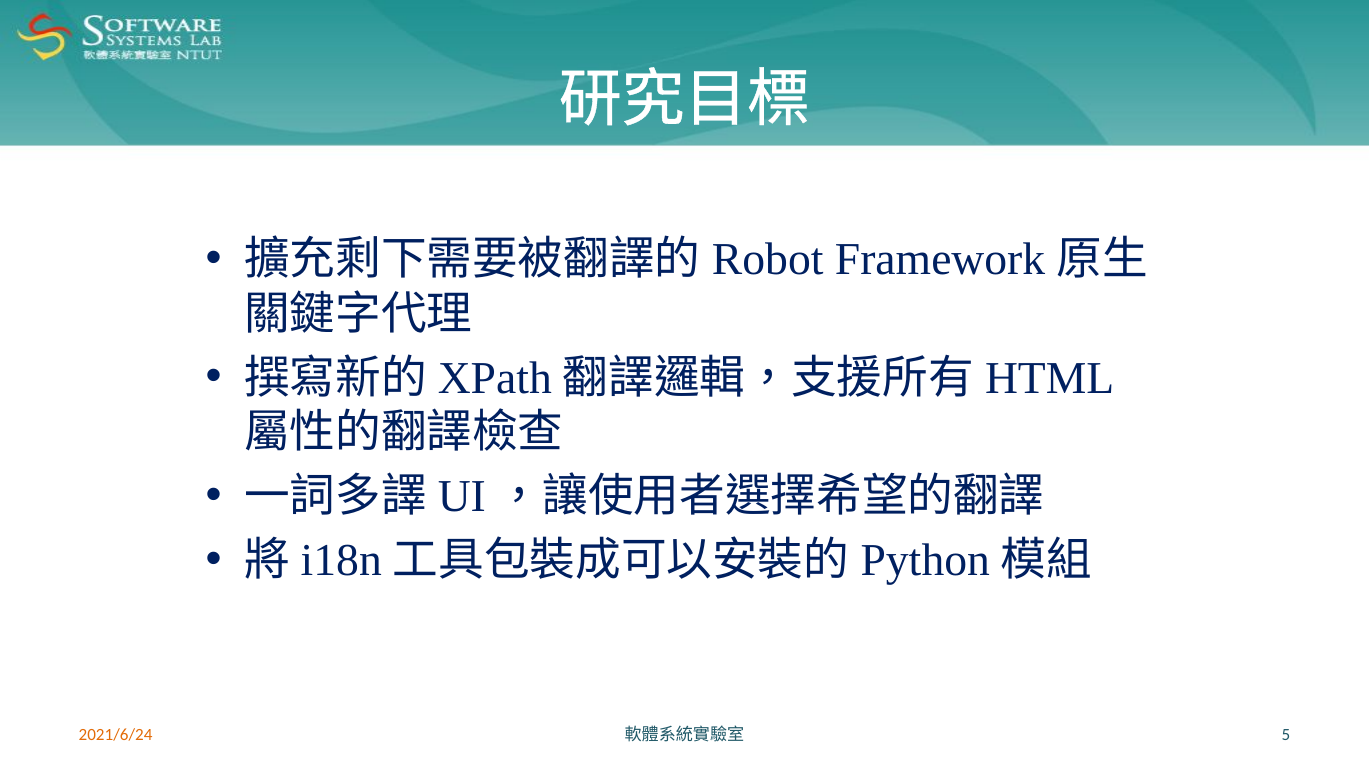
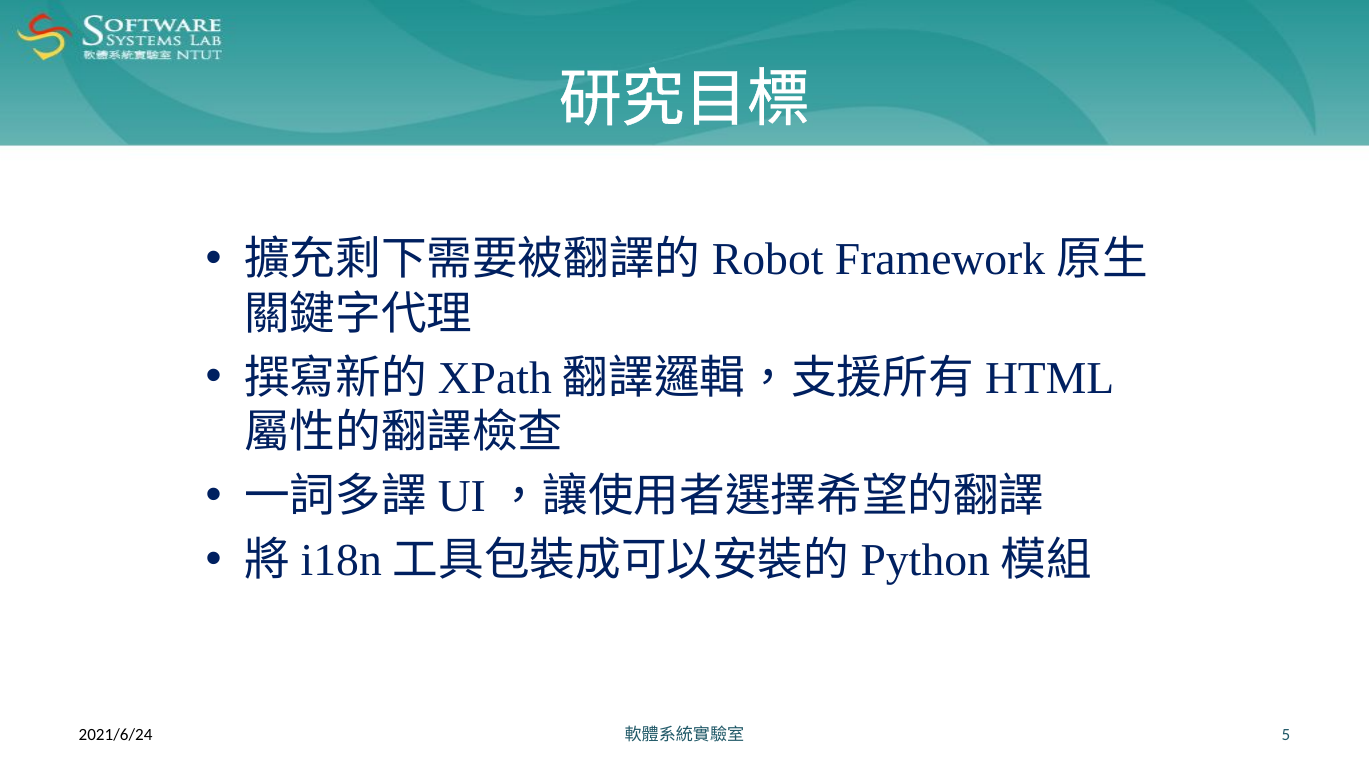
2021/6/24 colour: orange -> black (116, 735)
